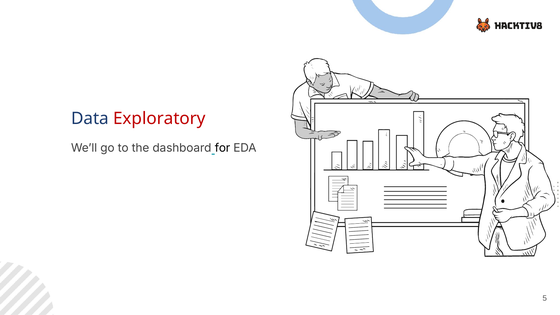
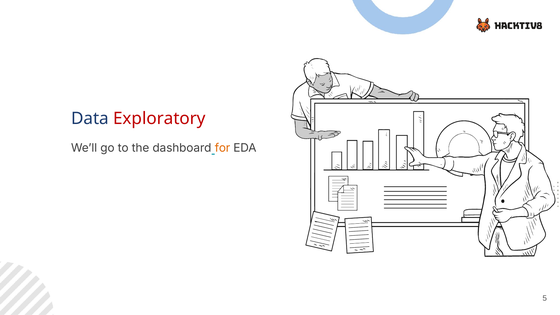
for colour: black -> orange (222, 148)
